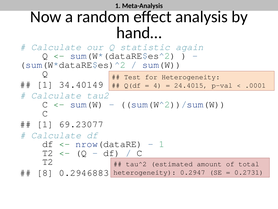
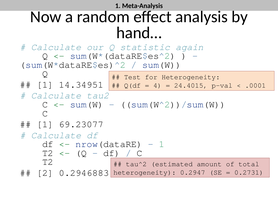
34.40149: 34.40149 -> 14.34951 (81, 84)
8: 8 -> 2 (45, 172)
